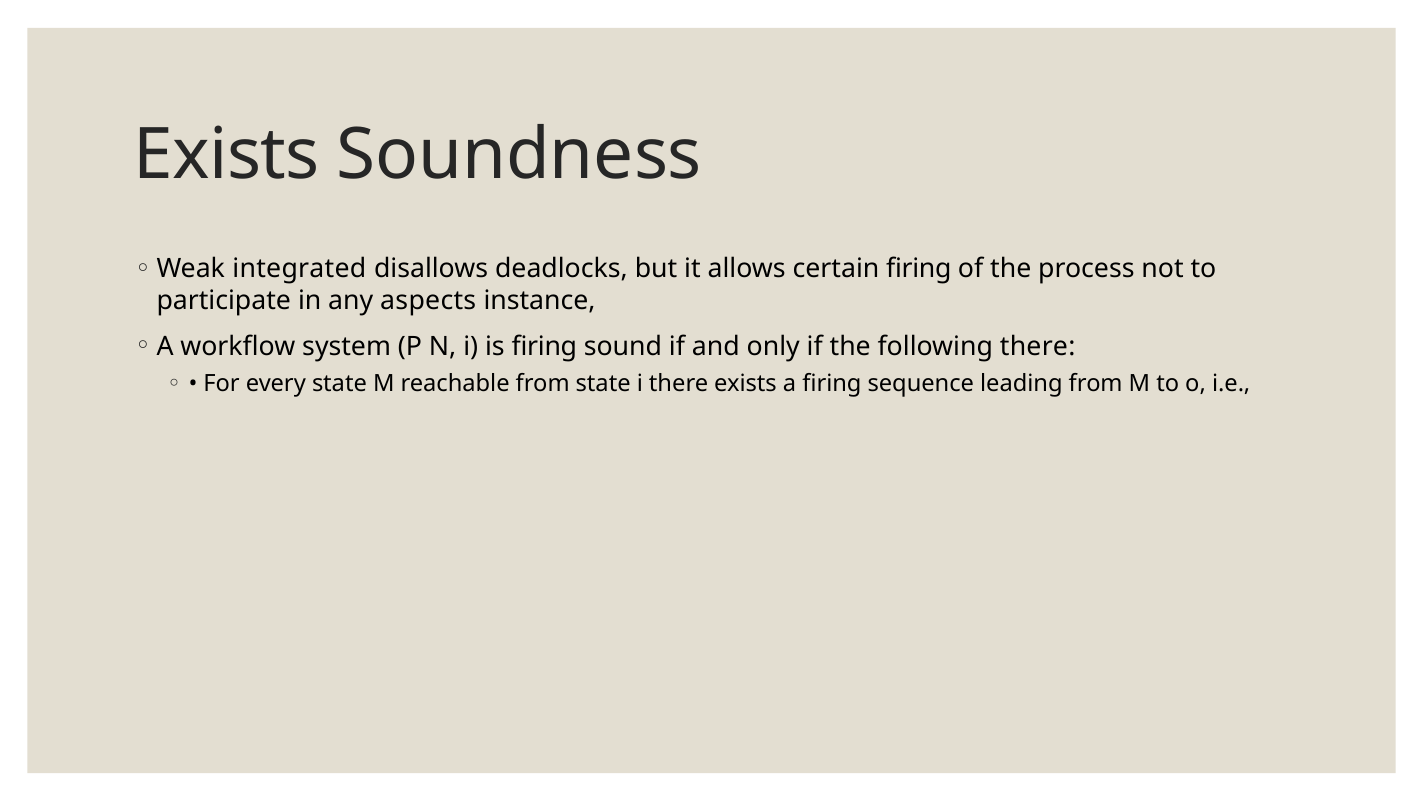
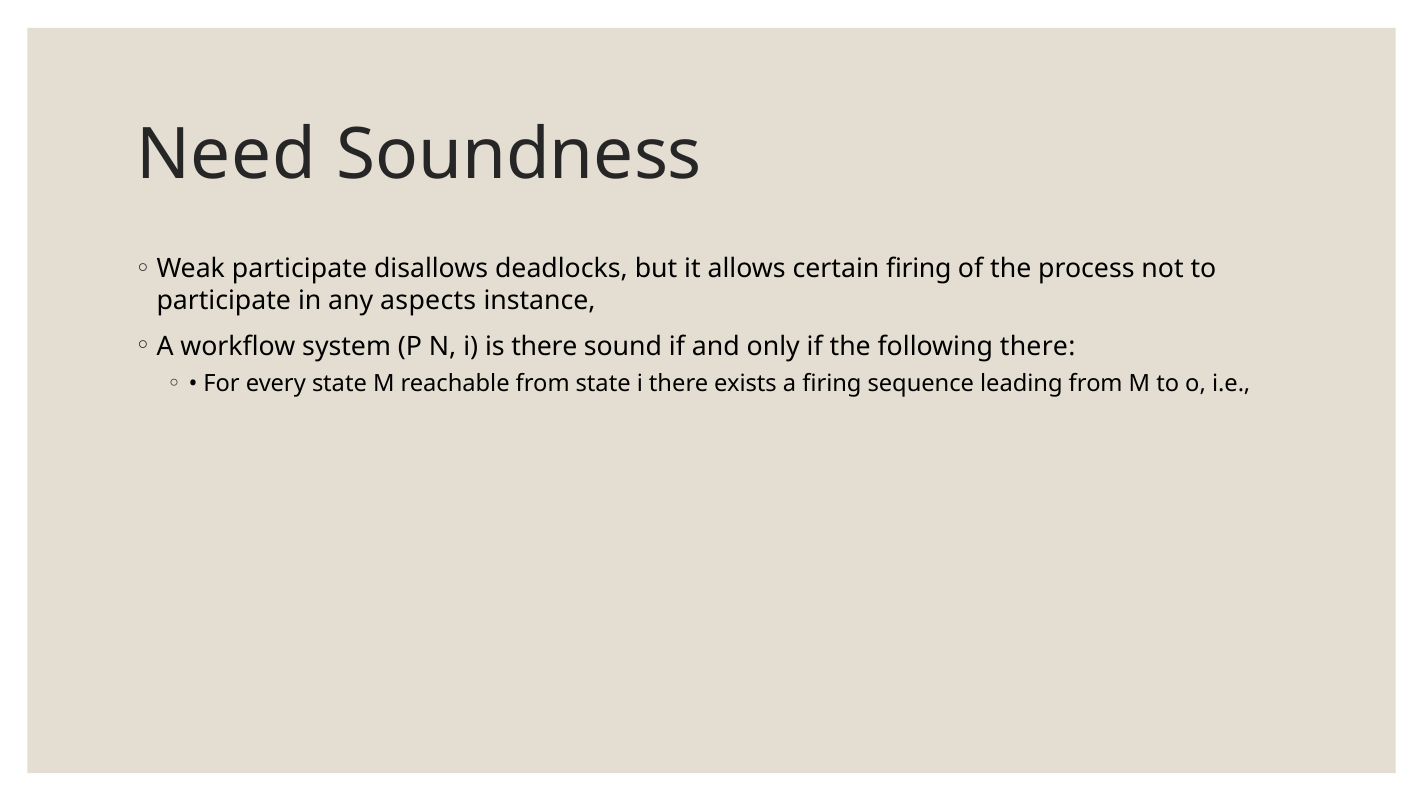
Exists: Exists -> Need (226, 155)
Weak integrated: integrated -> participate (299, 269)
is firing: firing -> there (544, 346)
